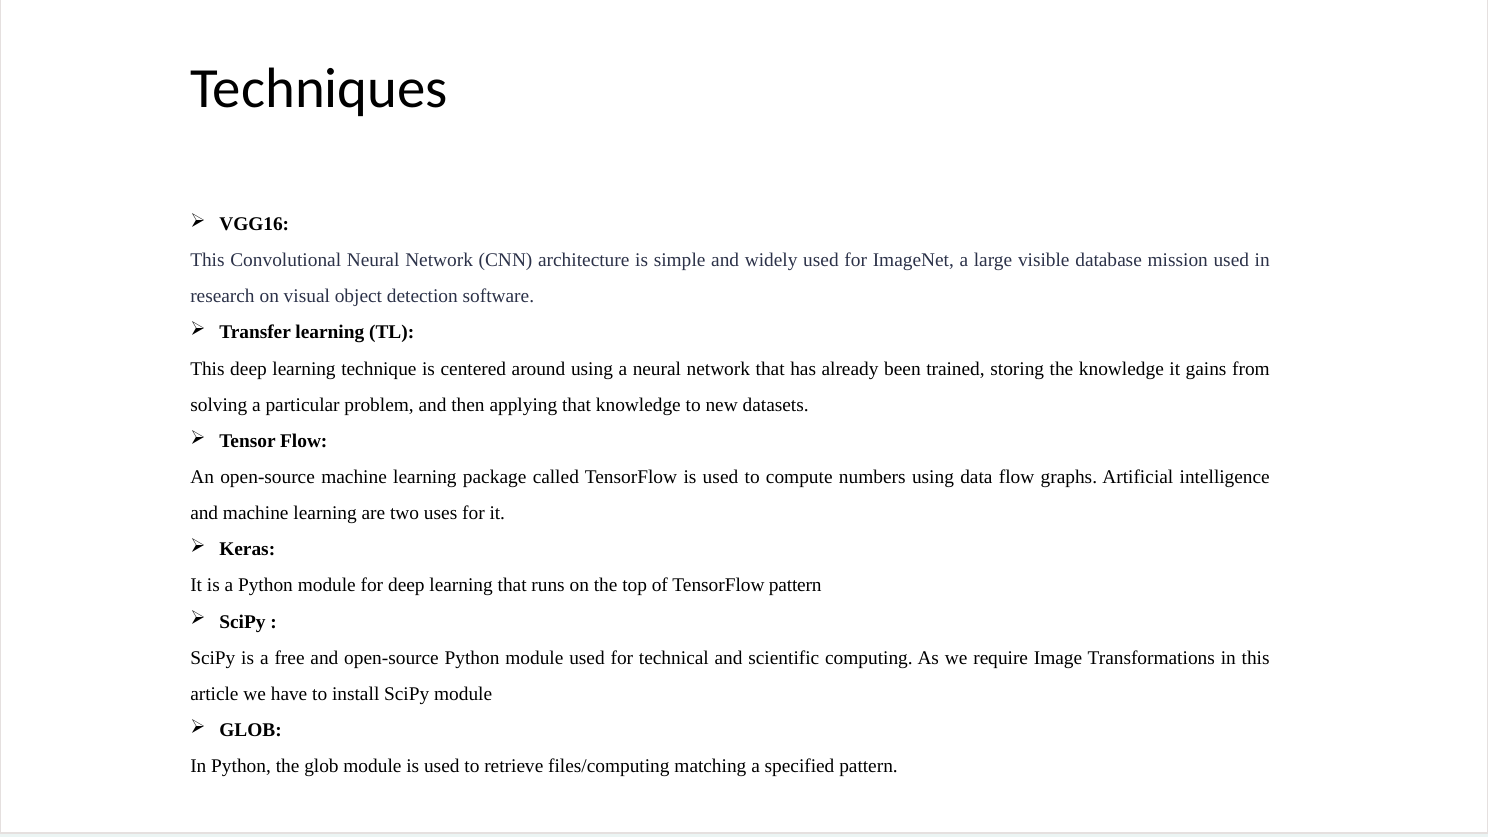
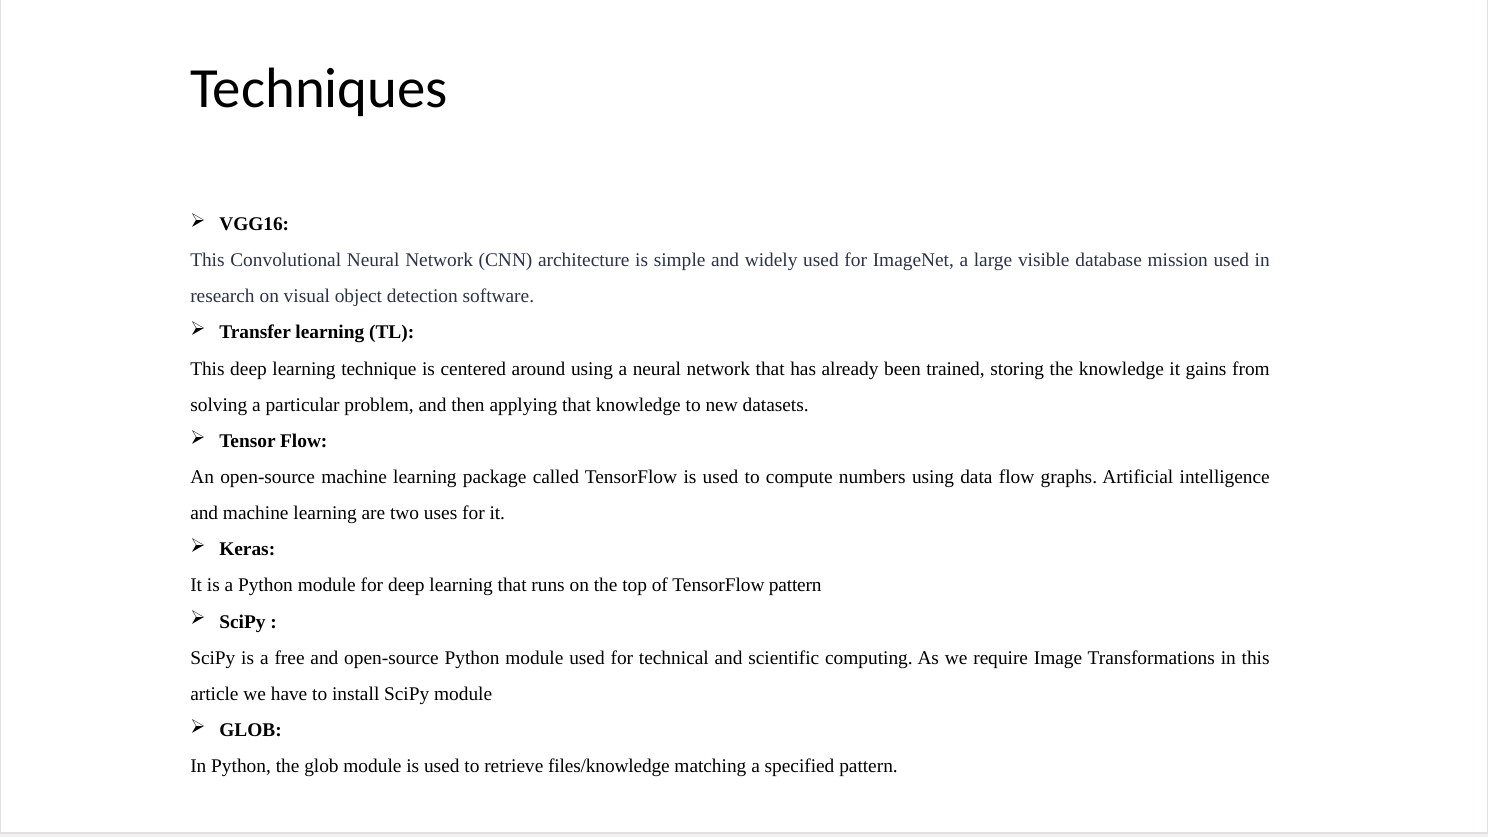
files/computing: files/computing -> files/knowledge (609, 766)
